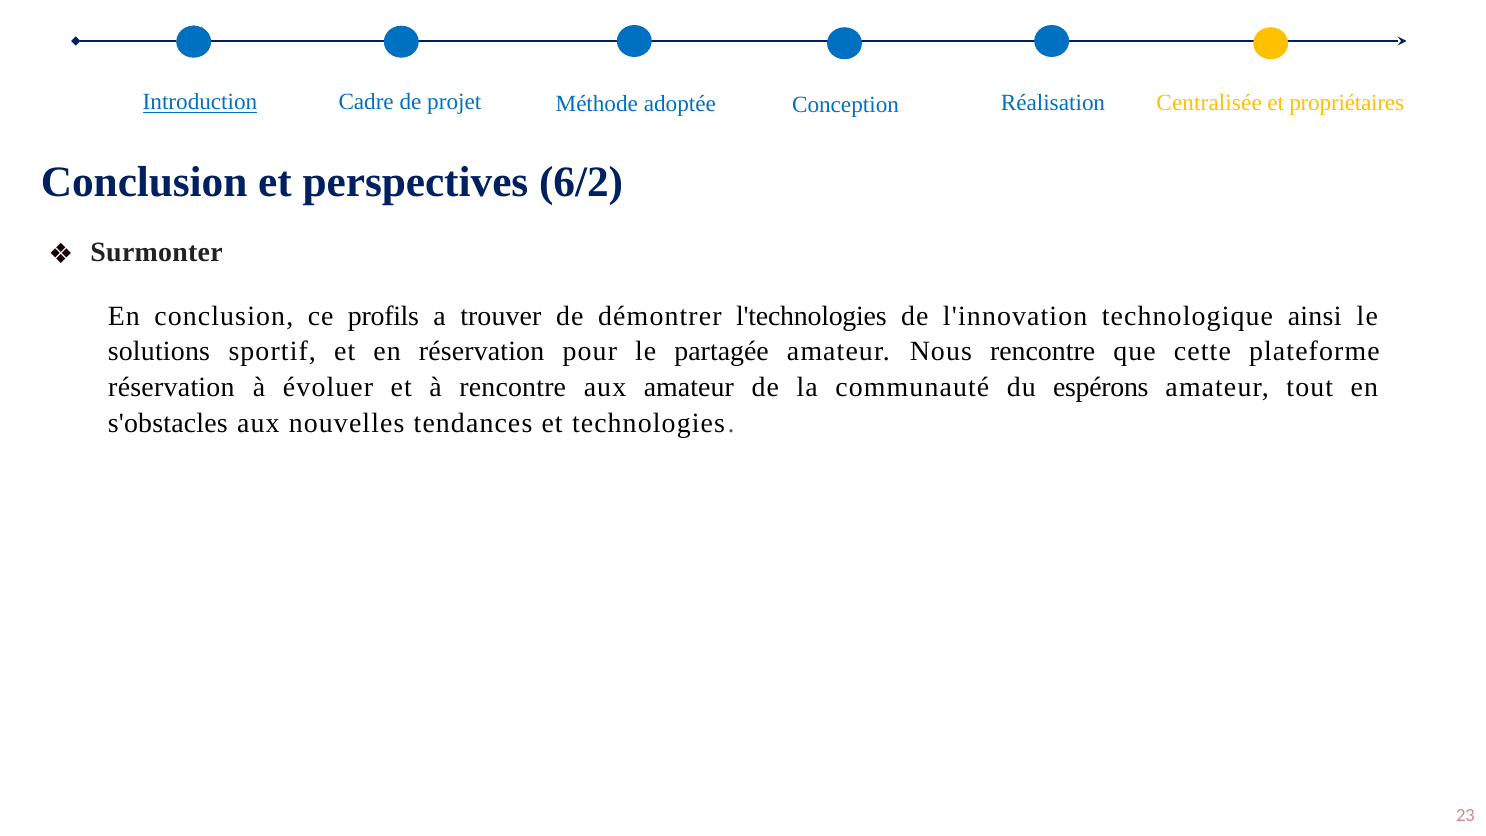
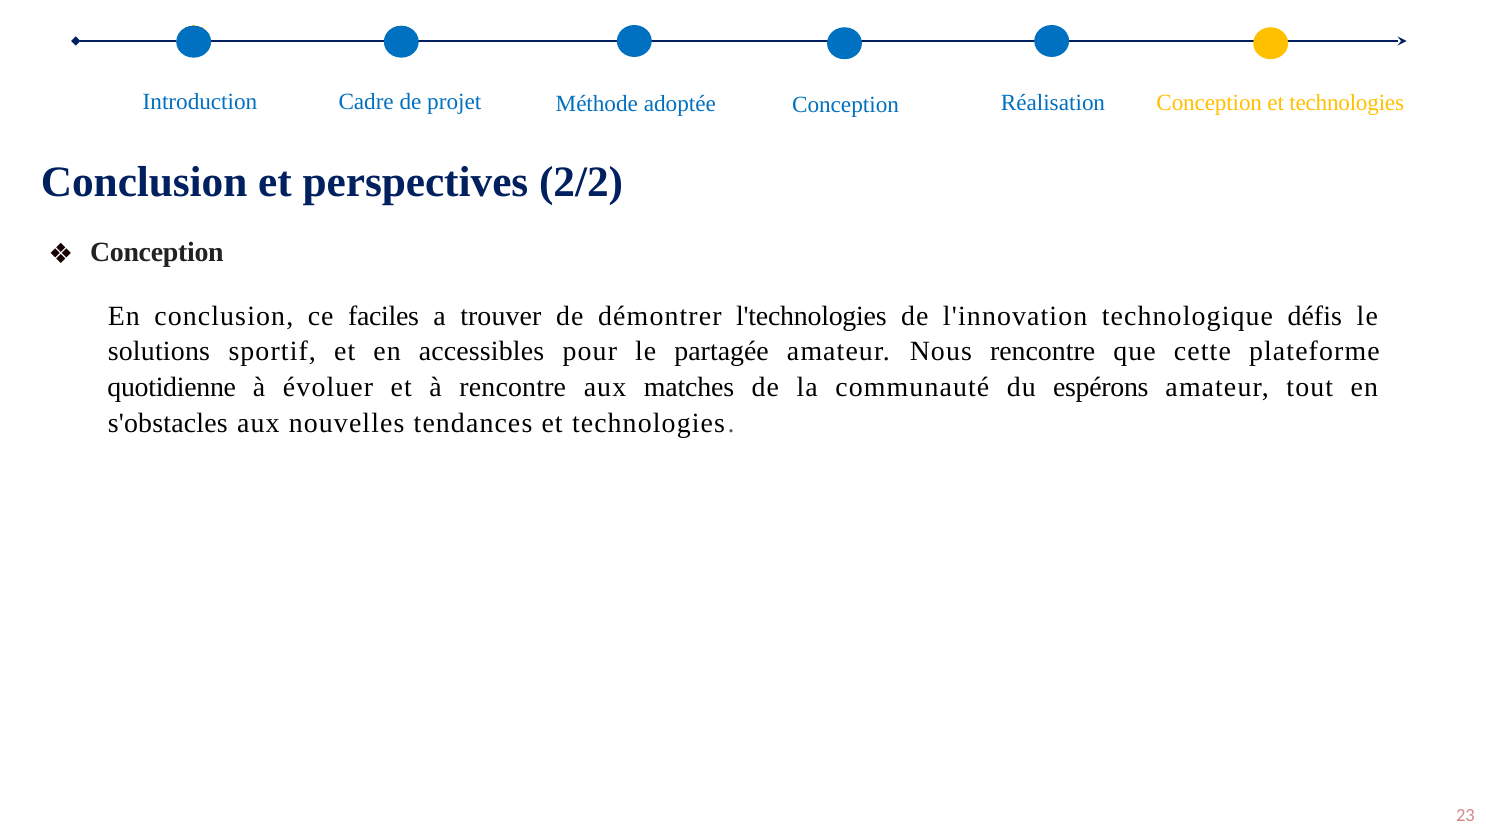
Introduction underline: present -> none (200, 102)
Réalisation Centralisée: Centralisée -> Conception (1209, 103)
propriétaires: propriétaires -> technologies (1347, 103)
6/2: 6/2 -> 2/2 (581, 182)
Surmonter: Surmonter -> Conception (157, 252)
profils: profils -> faciles (383, 316)
ainsi: ainsi -> défis (1315, 316)
en réservation: réservation -> accessibles (482, 352)
réservation: réservation -> quotidienne (172, 388)
aux amateur: amateur -> matches (689, 388)
